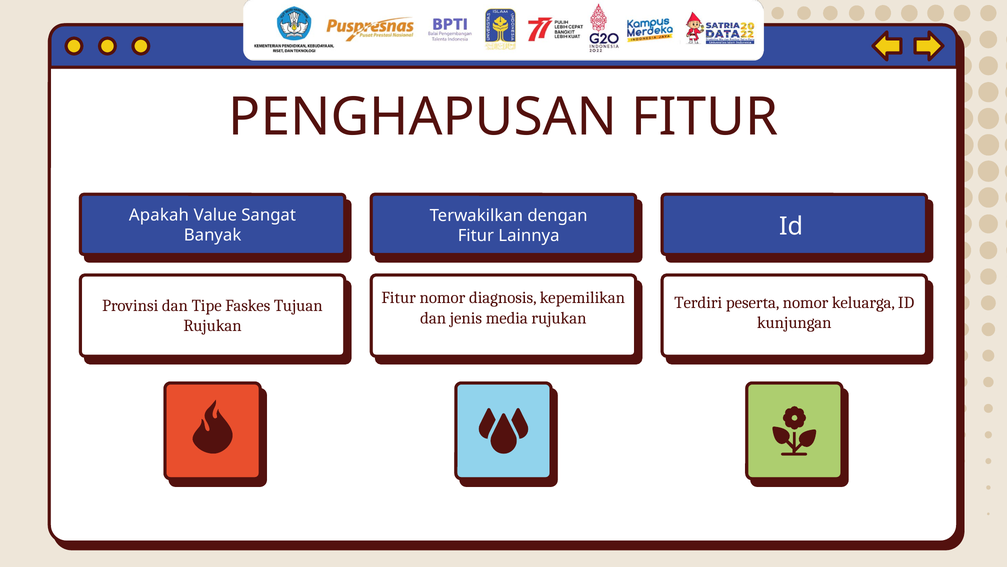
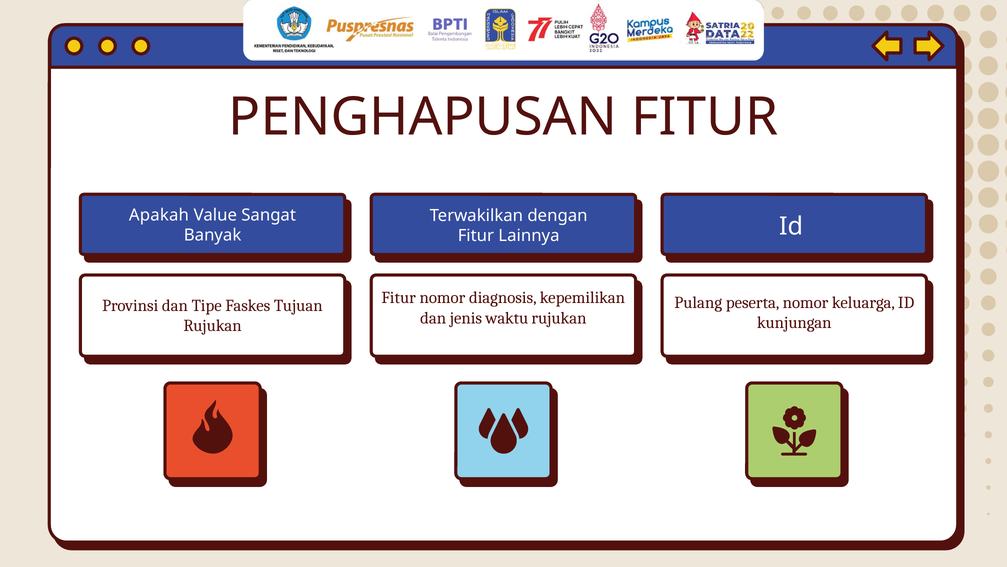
Terdiri: Terdiri -> Pulang (698, 302)
media: media -> waktu (507, 318)
